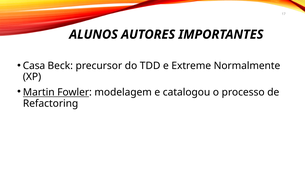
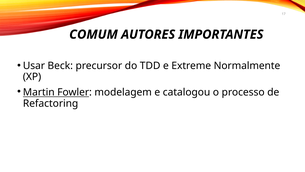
ALUNOS: ALUNOS -> COMUM (93, 34)
Casa: Casa -> Usar (34, 66)
